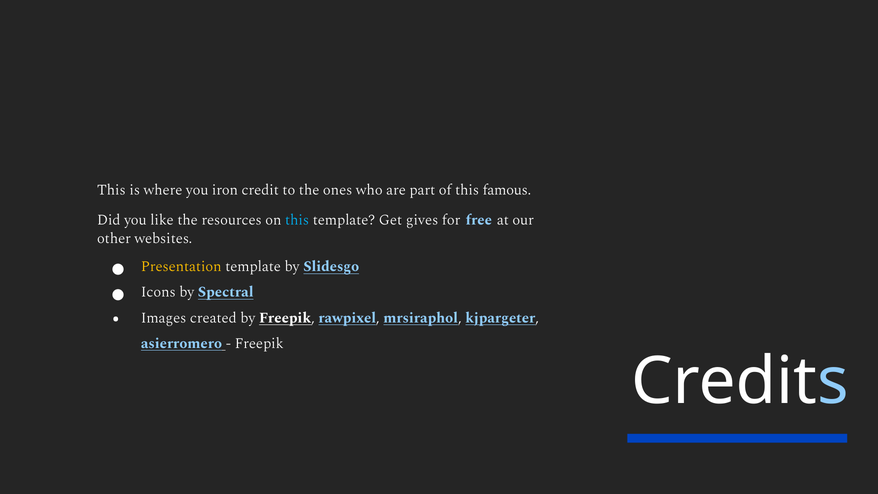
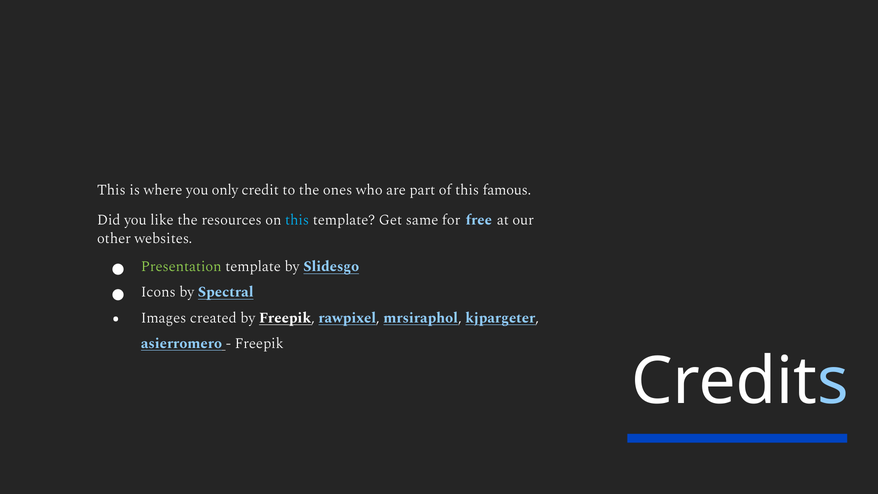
iron: iron -> only (225, 190)
gives: gives -> same (422, 220)
Presentation colour: yellow -> light green (181, 267)
